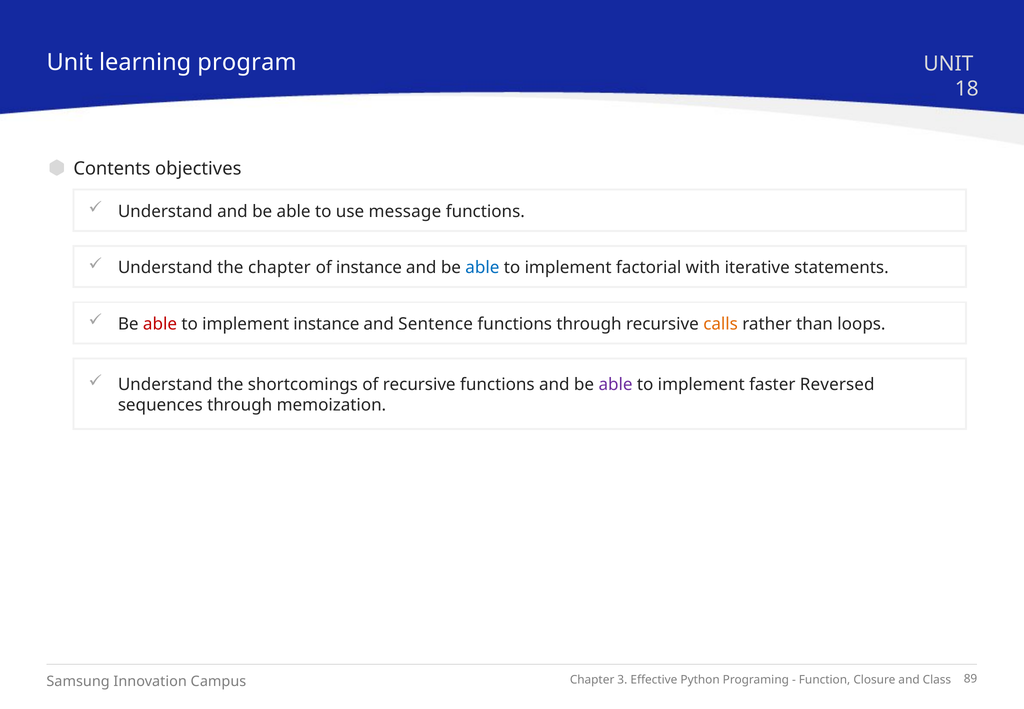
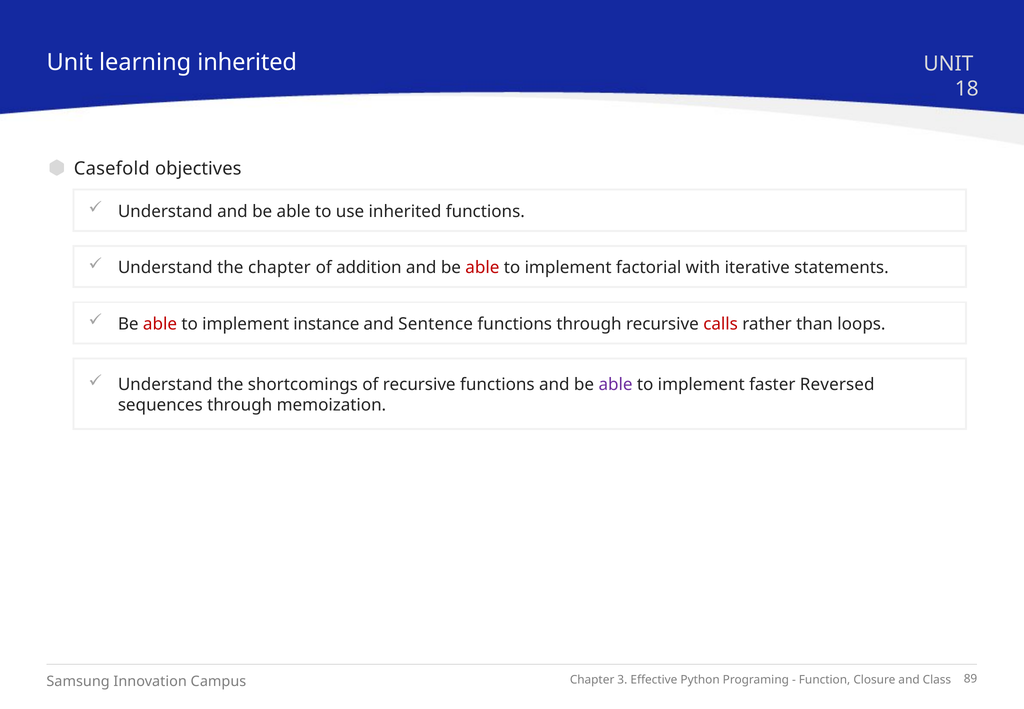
learning program: program -> inherited (247, 62)
Contents: Contents -> Casefold (112, 169)
use message: message -> inherited (405, 211)
of instance: instance -> addition (369, 268)
able colour: blue -> red (482, 268)
calls colour: orange -> red (721, 324)
